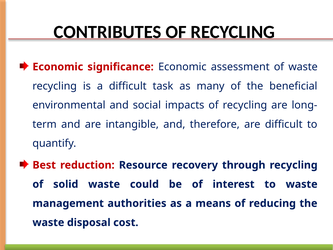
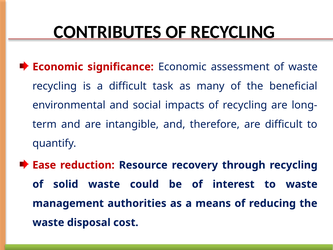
Best: Best -> Ease (44, 165)
